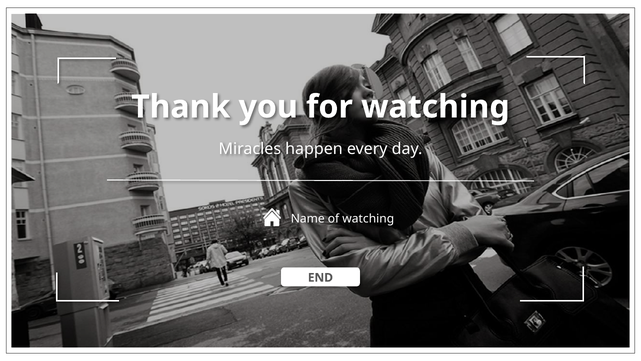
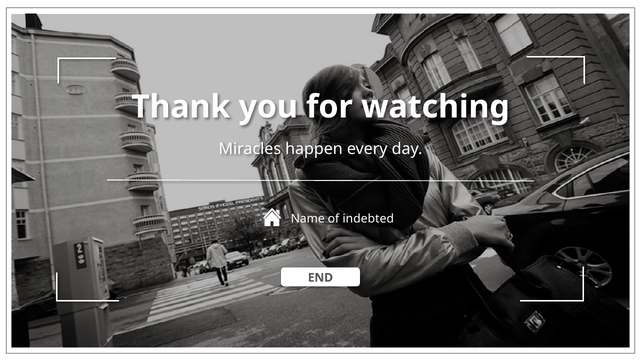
of watching: watching -> indebted (368, 218)
